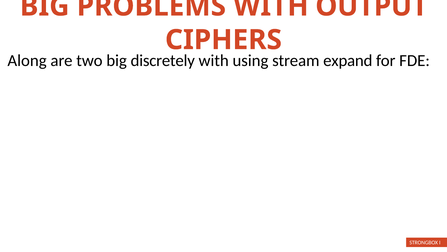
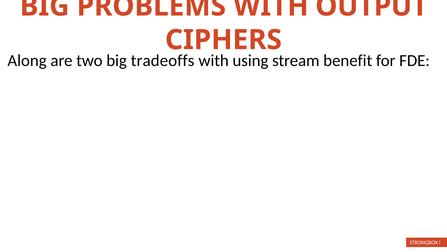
discretely: discretely -> tradeoffs (163, 60)
expand: expand -> benefit (348, 60)
